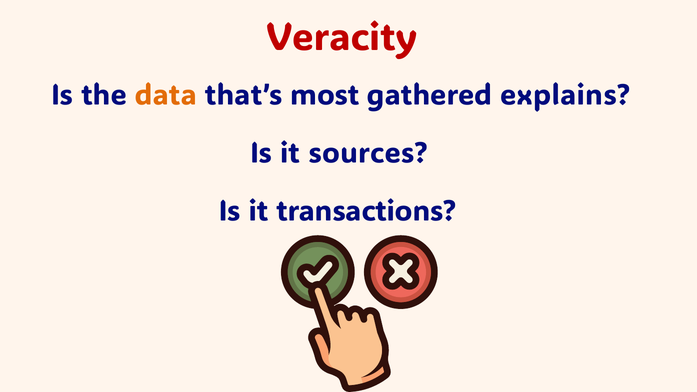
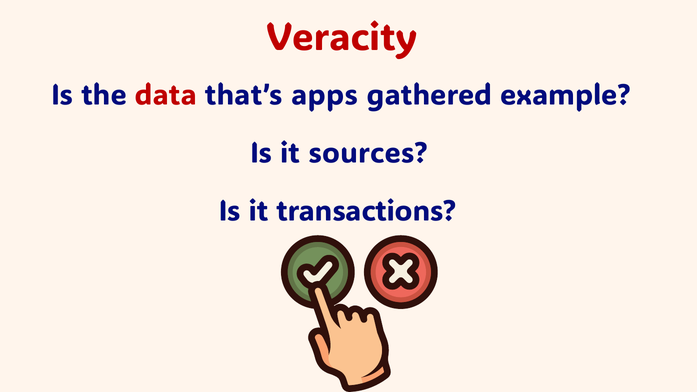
data colour: orange -> red (166, 95)
most: most -> apps (325, 95)
explains: explains -> example (565, 95)
